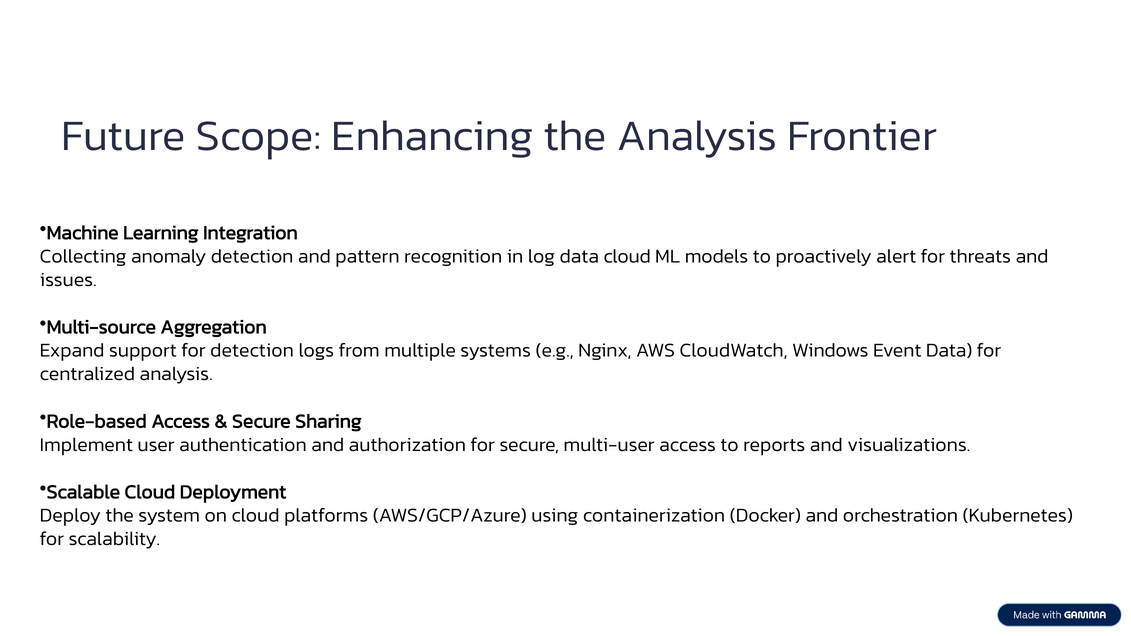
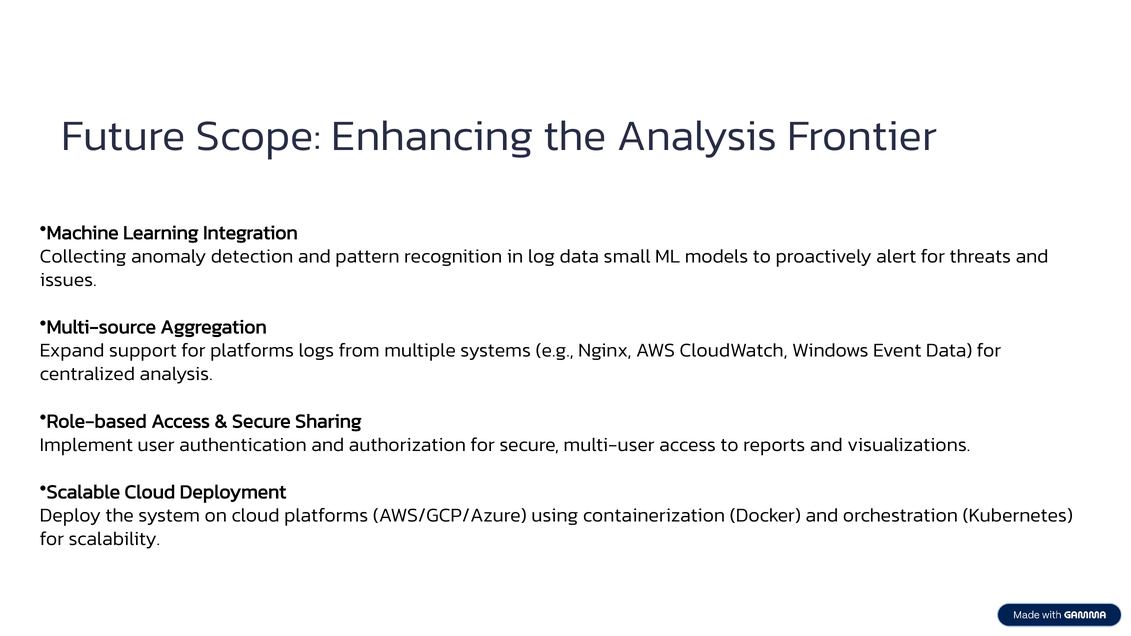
data cloud: cloud -> small (627, 256)
for detection: detection -> platforms (252, 350)
